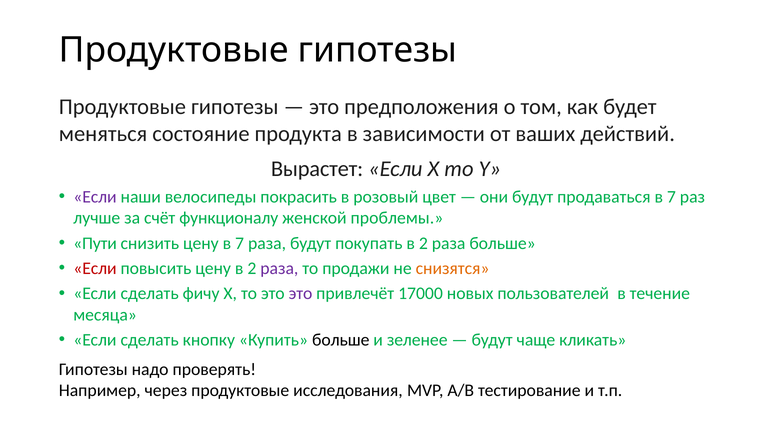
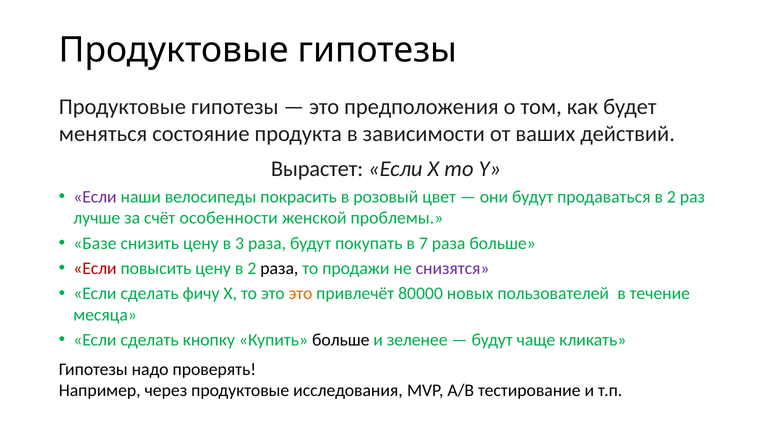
продаваться в 7: 7 -> 2 (671, 197)
функционалу: функционалу -> особенности (229, 218)
Пути: Пути -> Базе (95, 243)
цену в 7: 7 -> 3 (240, 243)
покупать в 2: 2 -> 7 (423, 243)
раза colour: purple -> black (279, 269)
снизятся colour: orange -> purple (453, 269)
это colour: purple -> orange (300, 294)
17000: 17000 -> 80000 (420, 294)
